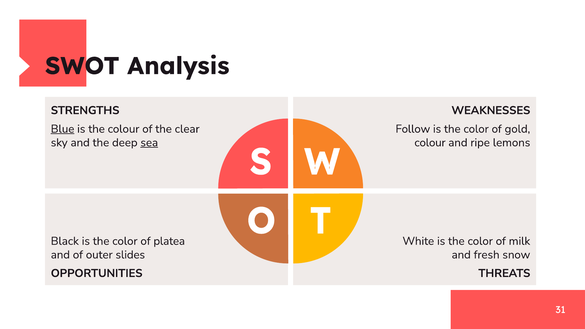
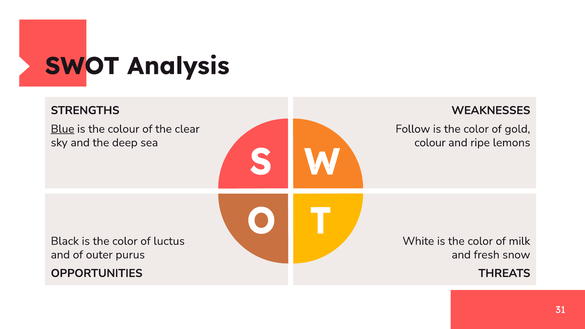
sea underline: present -> none (149, 143)
platea: platea -> luctus (169, 241)
slides: slides -> purus (130, 255)
